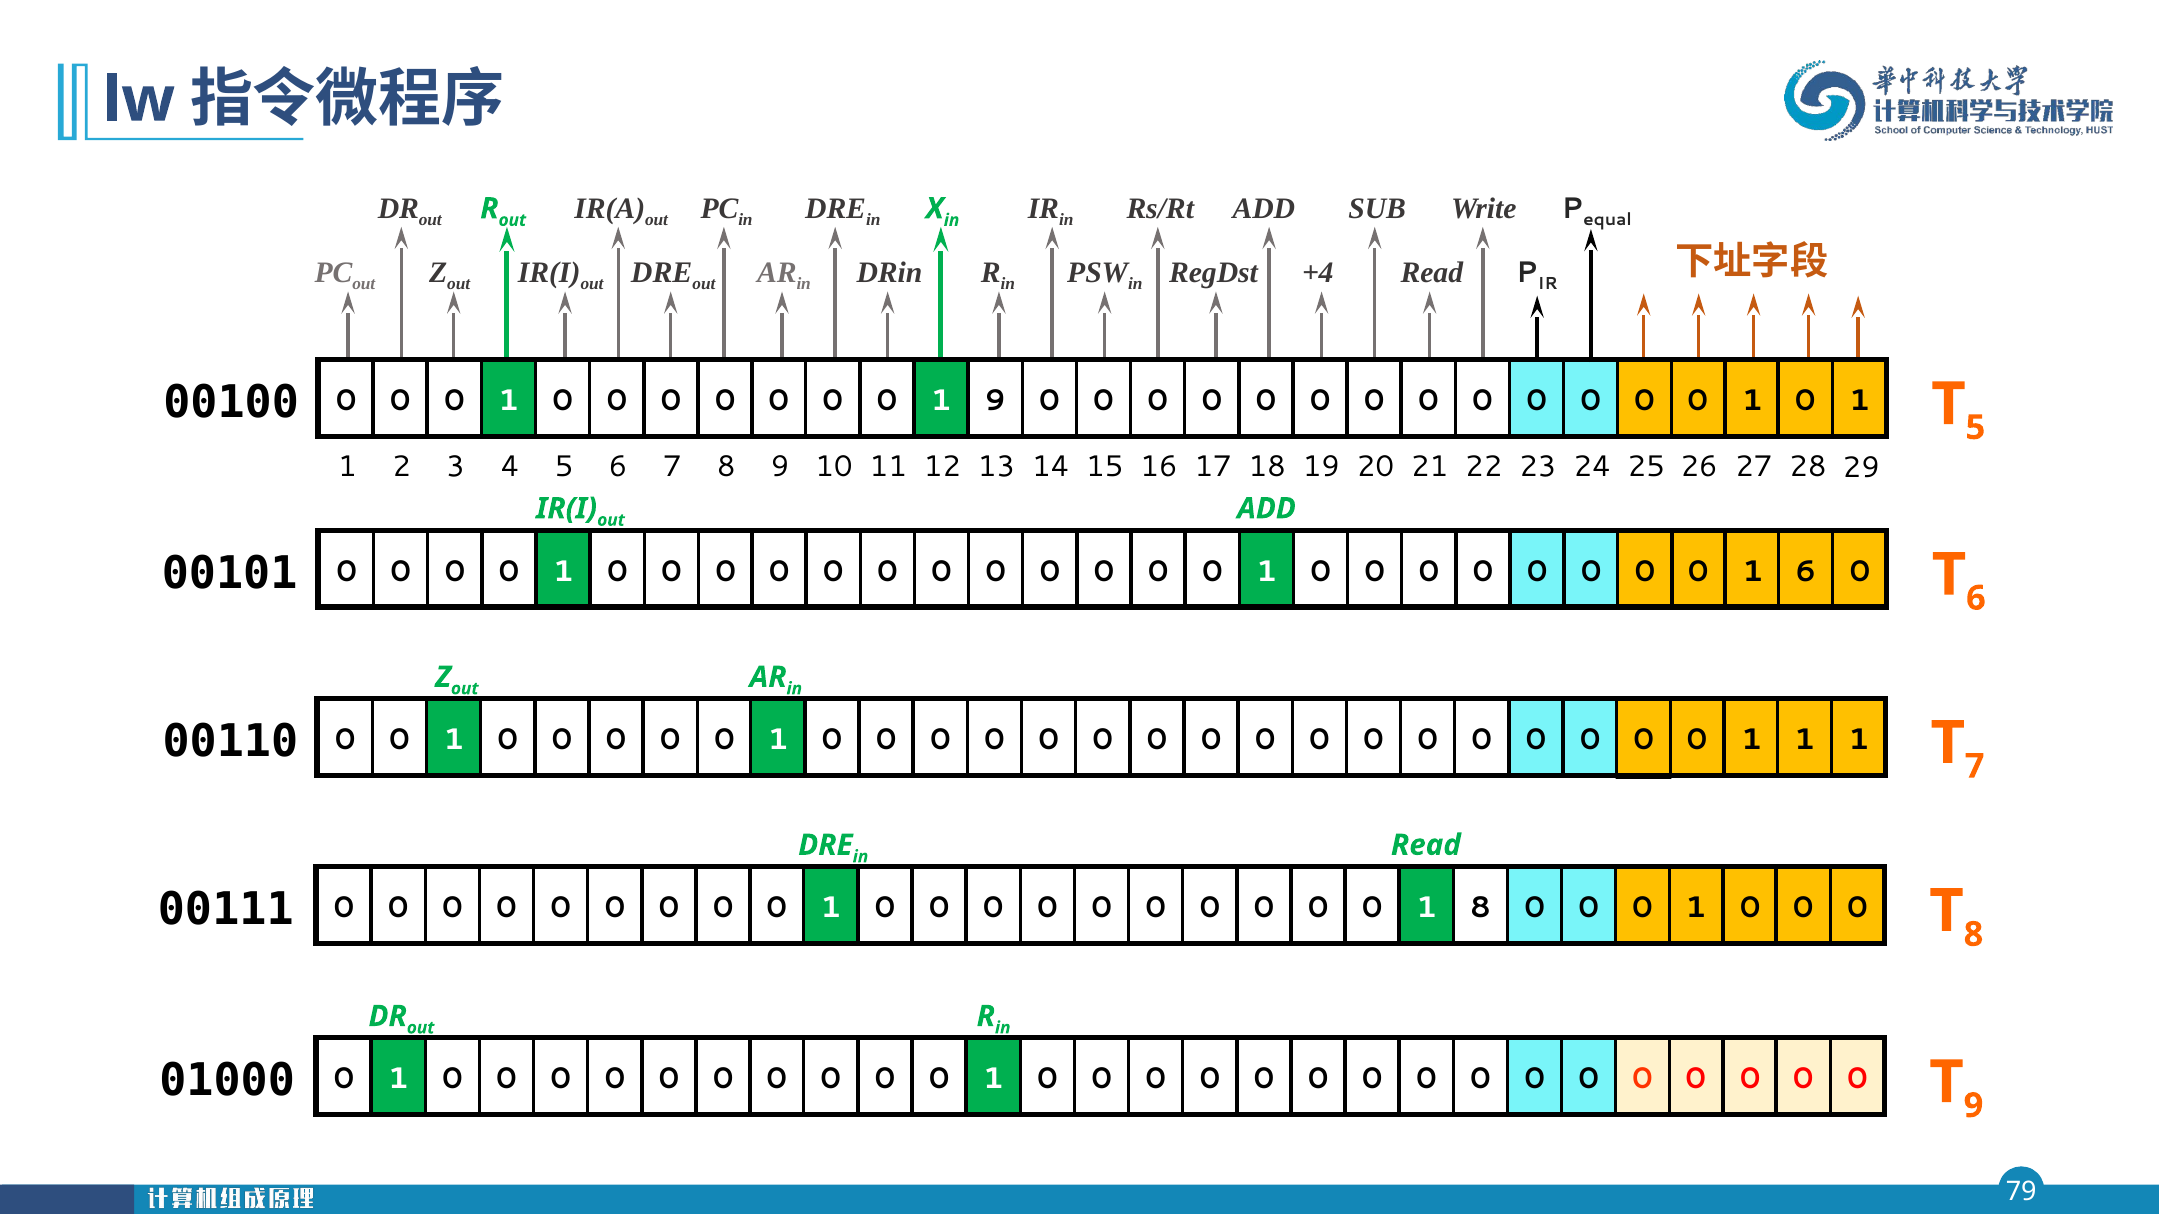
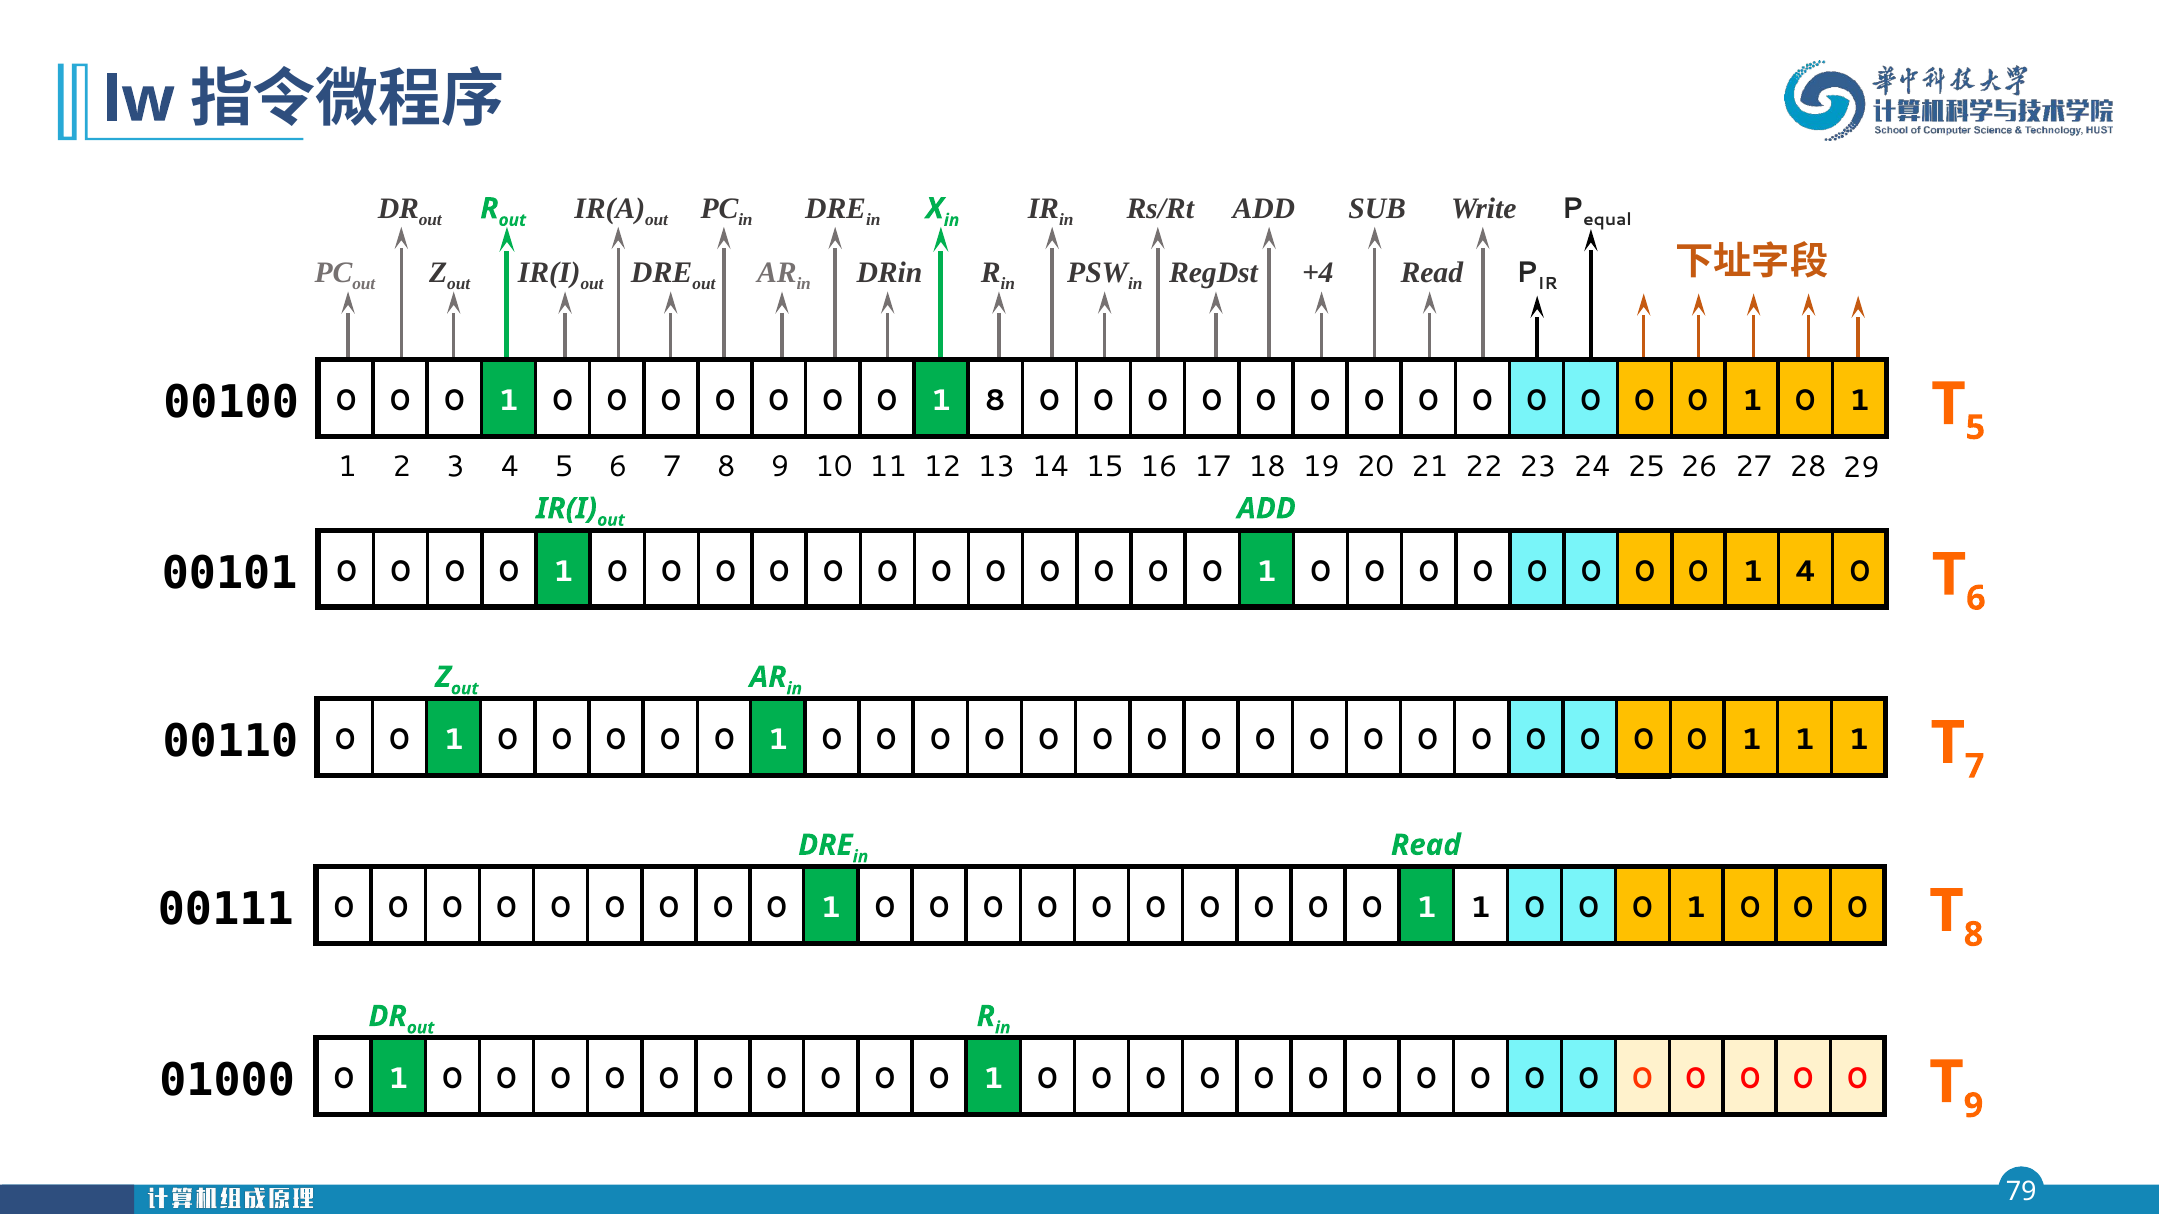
1 9: 9 -> 8 (995, 401)
1 6: 6 -> 4 (1806, 572)
8: 8 -> 1 (1481, 908)
